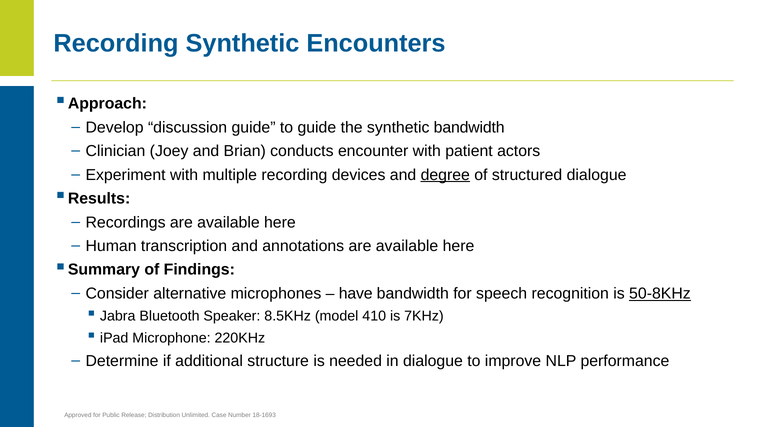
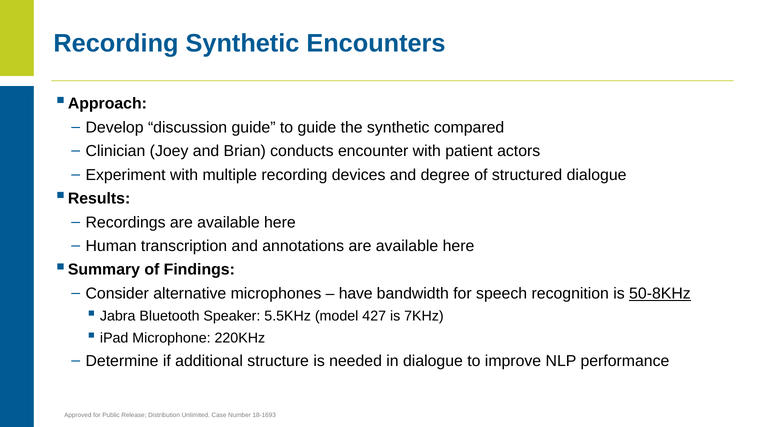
synthetic bandwidth: bandwidth -> compared (469, 127)
degree underline: present -> none (445, 175)
8.5KHz: 8.5KHz -> 5.5KHz (288, 316)
410: 410 -> 427 (374, 316)
